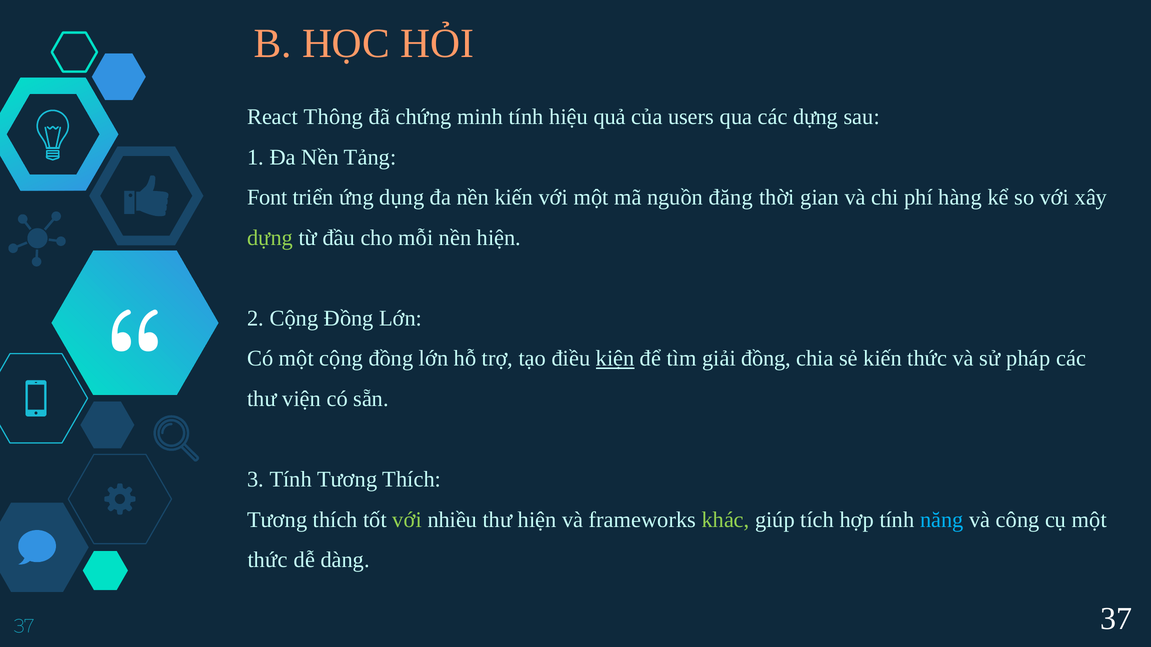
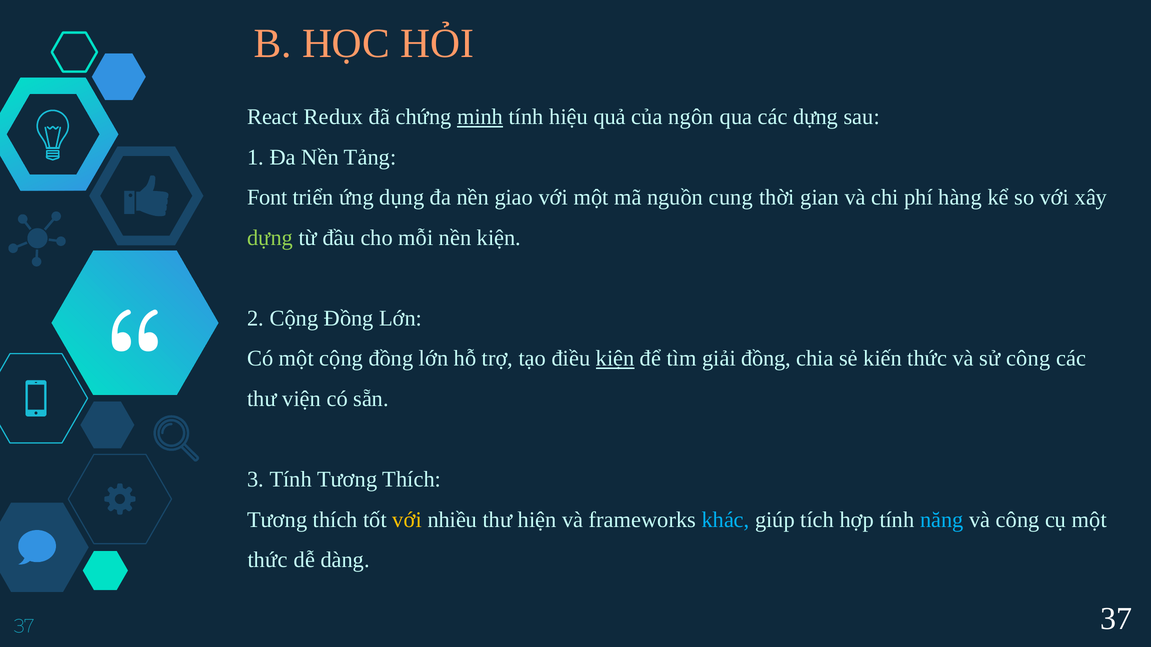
Thông: Thông -> Redux (333, 117)
minh underline: none -> present (480, 117)
users: users -> ngôn (691, 117)
nền kiến: kiến -> giao (514, 198)
đăng: đăng -> cung (731, 198)
nền hiện: hiện -> kiện (499, 238)
sử pháp: pháp -> công (1028, 359)
với colour: light green -> yellow (407, 520)
khác colour: light green -> light blue (726, 520)
